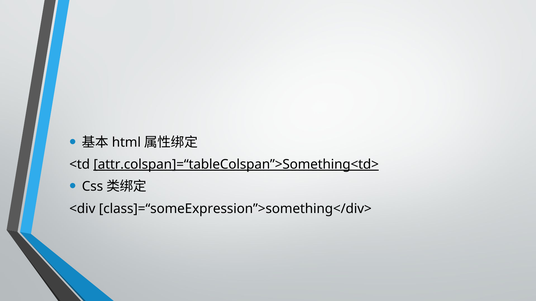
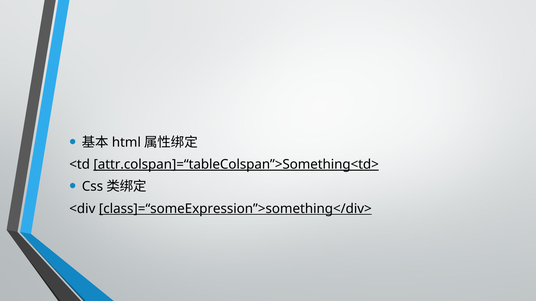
class]=“someExpression”>something</div> underline: none -> present (235, 209)
